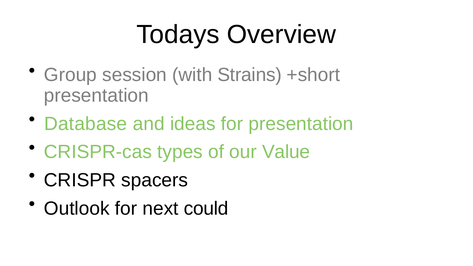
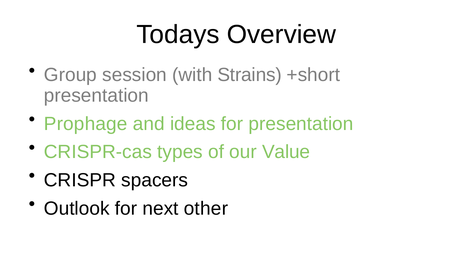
Database: Database -> Prophage (86, 124)
could: could -> other (206, 208)
